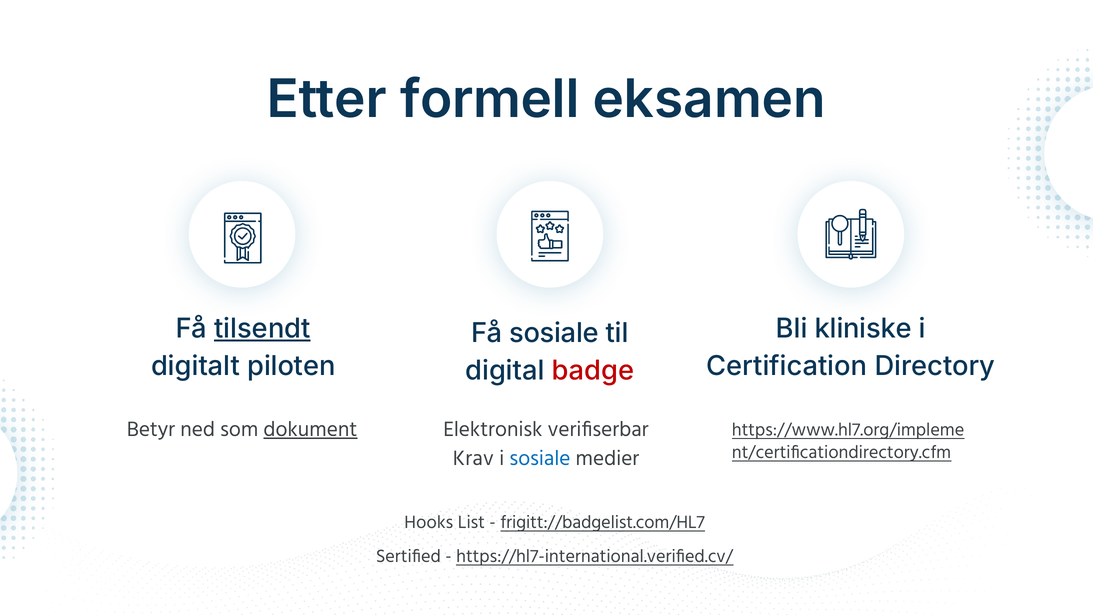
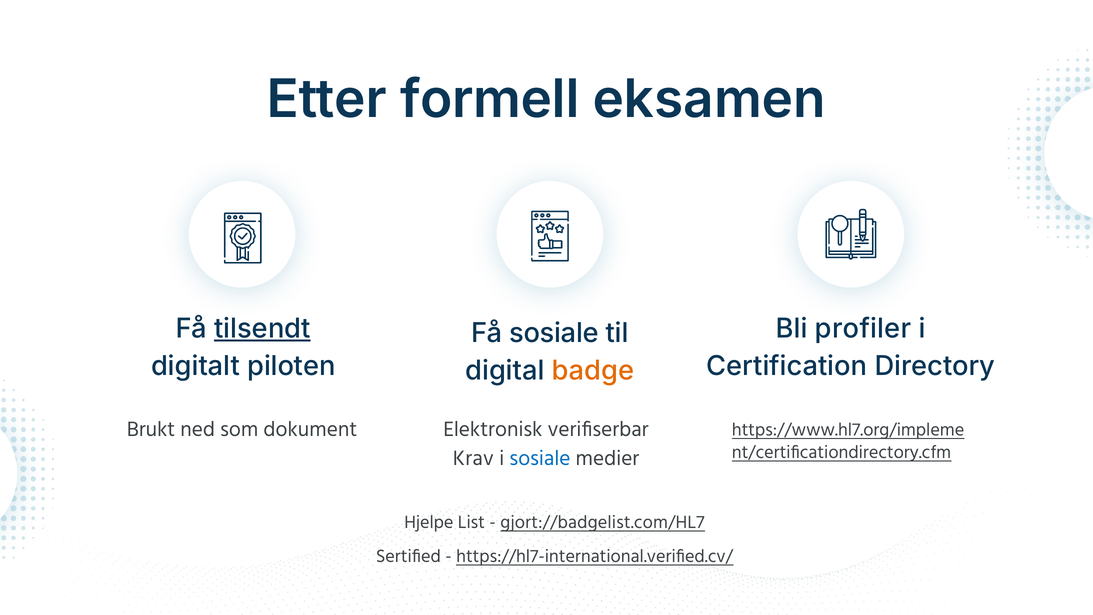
kliniske: kliniske -> profiler (863, 329)
badge colour: red -> orange (593, 371)
Betyr: Betyr -> Brukt (151, 429)
dokument underline: present -> none (310, 429)
Hooks: Hooks -> Hjelpe (429, 522)
frigitt://badgelist.com/HL7: frigitt://badgelist.com/HL7 -> gjort://badgelist.com/HL7 (602, 522)
